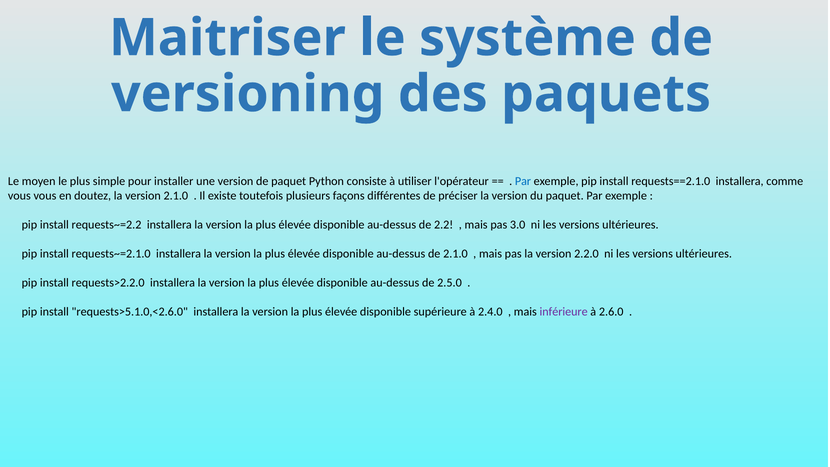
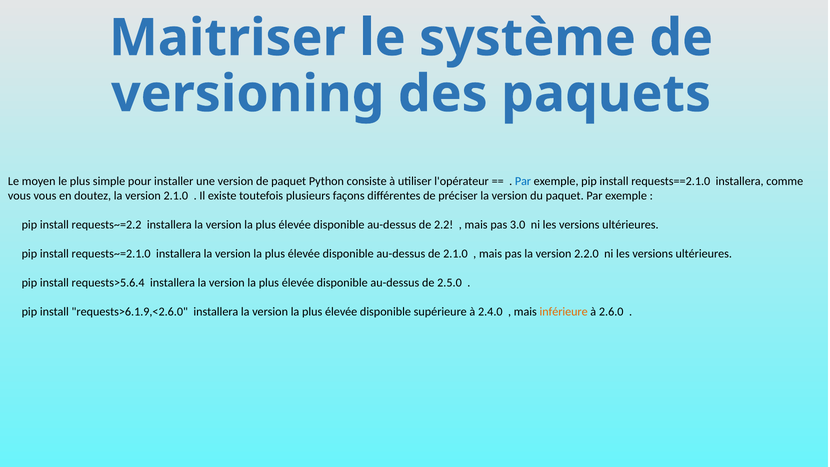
requests>2.2.0: requests>2.2.0 -> requests>5.6.4 (108, 283)
requests>5.1.0,<2.6.0: requests>5.1.0,<2.6.0 -> requests>6.1.9,<2.6.0 (130, 312)
inférieure colour: purple -> orange (564, 312)
